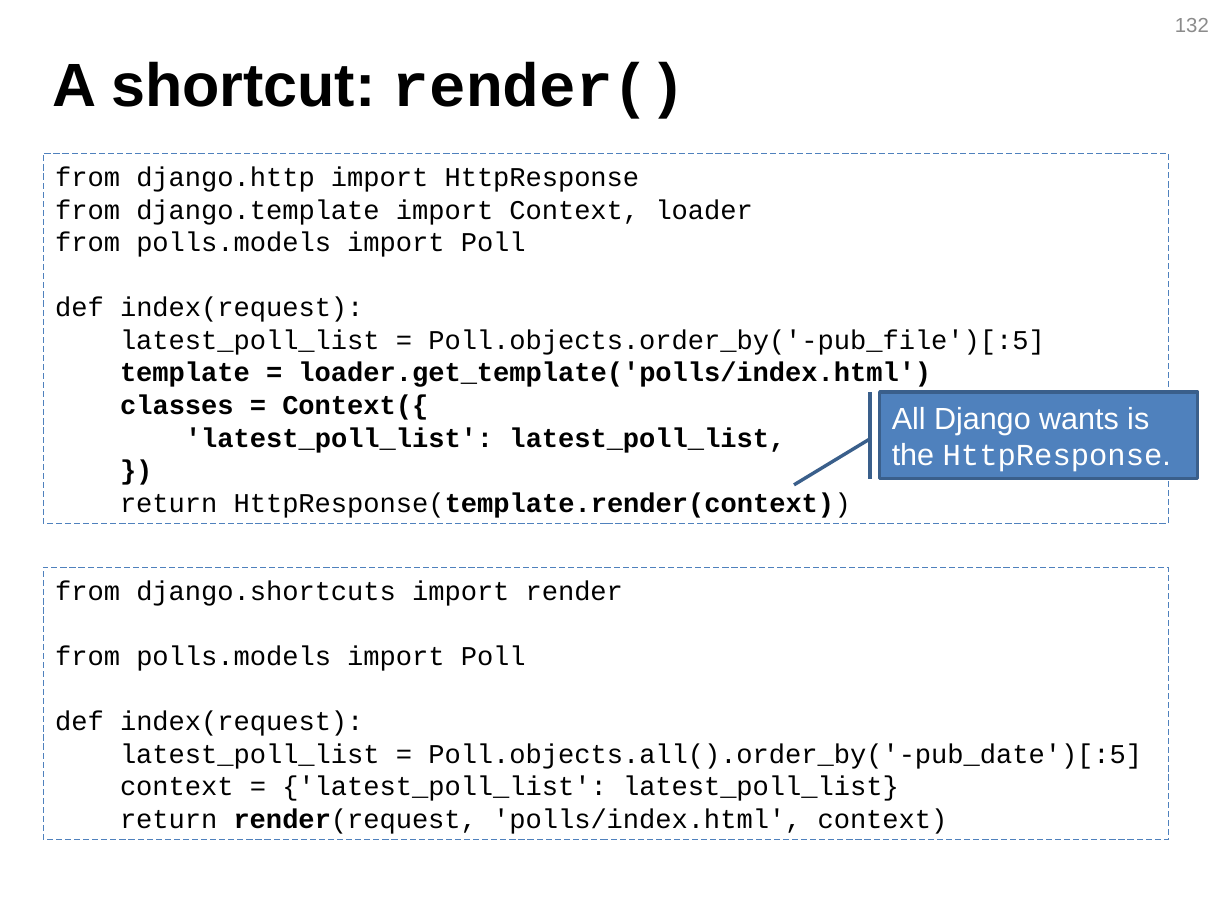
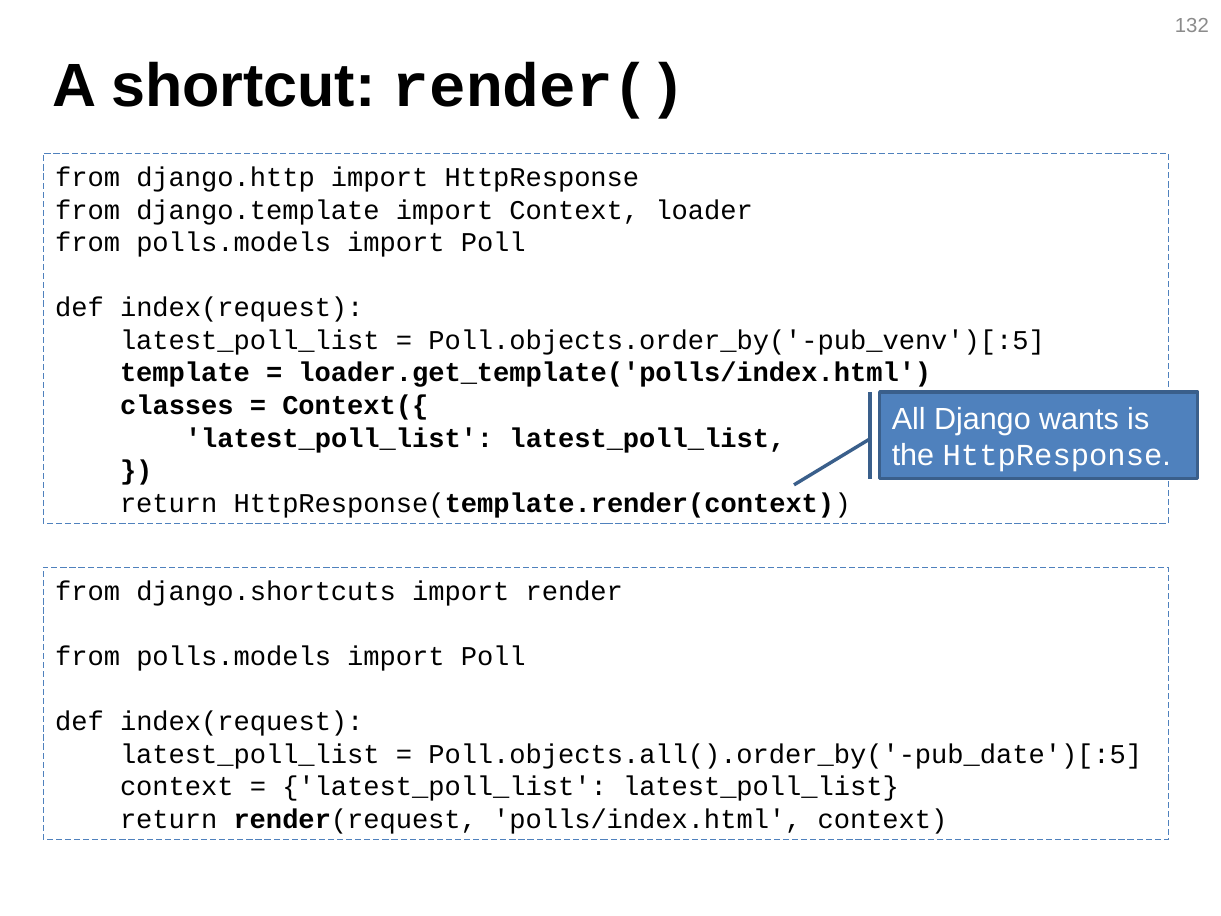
Poll.objects.order_by('-pub_file')[:5: Poll.objects.order_by('-pub_file')[:5 -> Poll.objects.order_by('-pub_venv')[:5 (737, 340)
